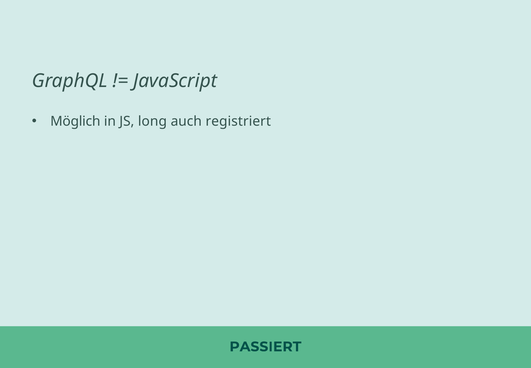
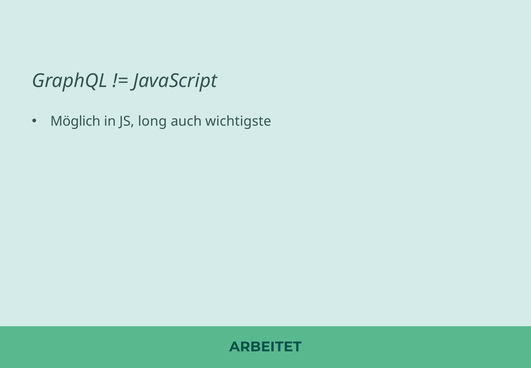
registriert: registriert -> wichtigste (238, 121)
PASSIERT: PASSIERT -> ARBEITET (265, 346)
